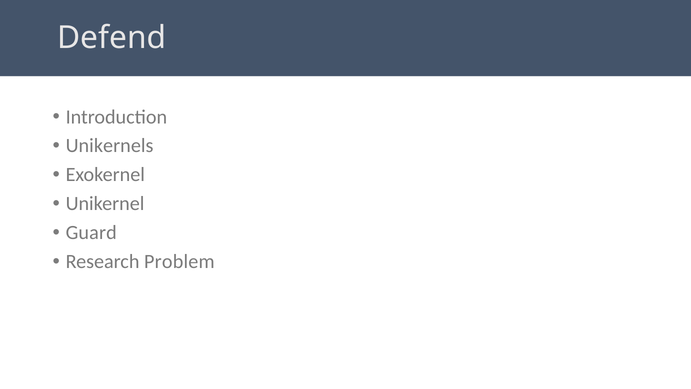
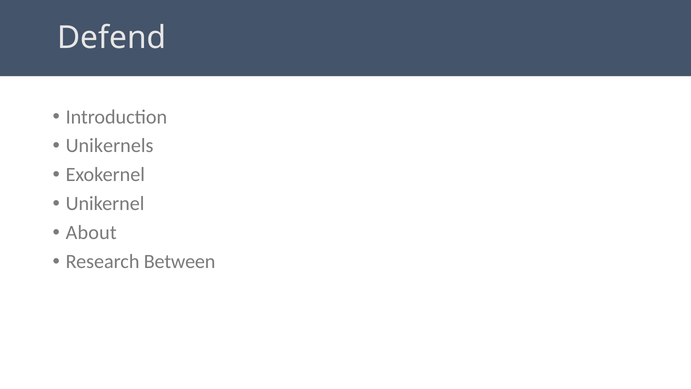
Guard: Guard -> About (91, 233)
Problem: Problem -> Between (180, 261)
